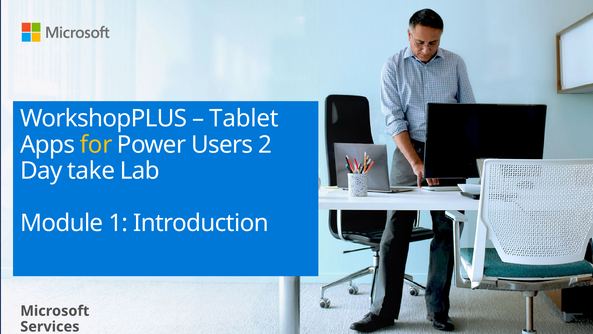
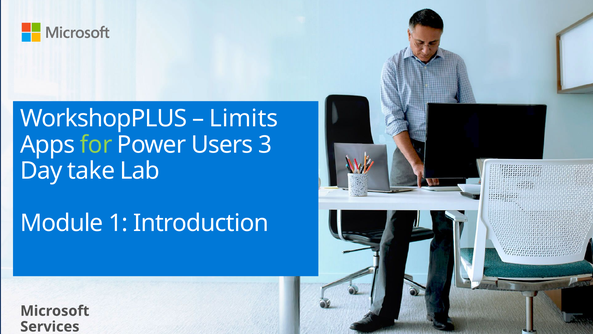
Tablet: Tablet -> Limits (244, 118)
for colour: yellow -> light green (96, 145)
2: 2 -> 3 (265, 145)
